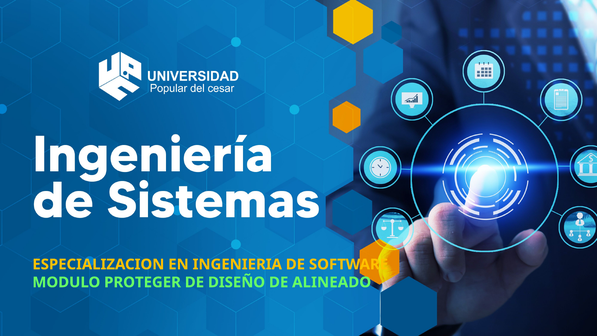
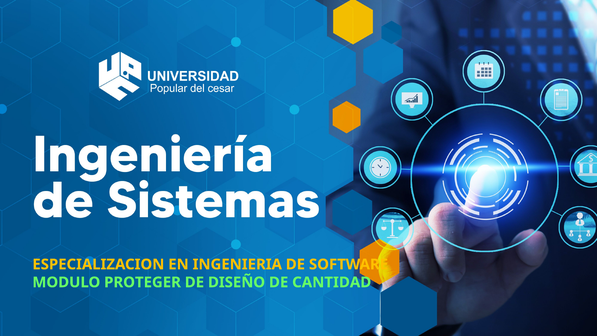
ALINEADO: ALINEADO -> CANTIDAD (332, 282)
